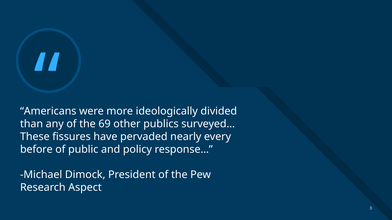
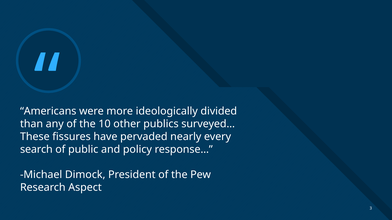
69: 69 -> 10 (105, 124)
before: before -> search (36, 150)
